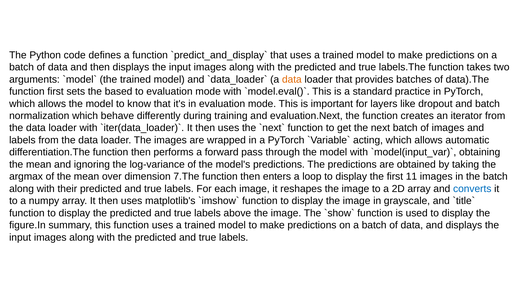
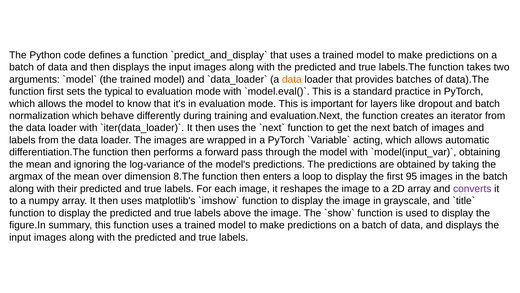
based: based -> typical (119, 91)
7.The: 7.The -> 8.The (186, 176)
11: 11 -> 95 (411, 176)
converts colour: blue -> purple (472, 188)
